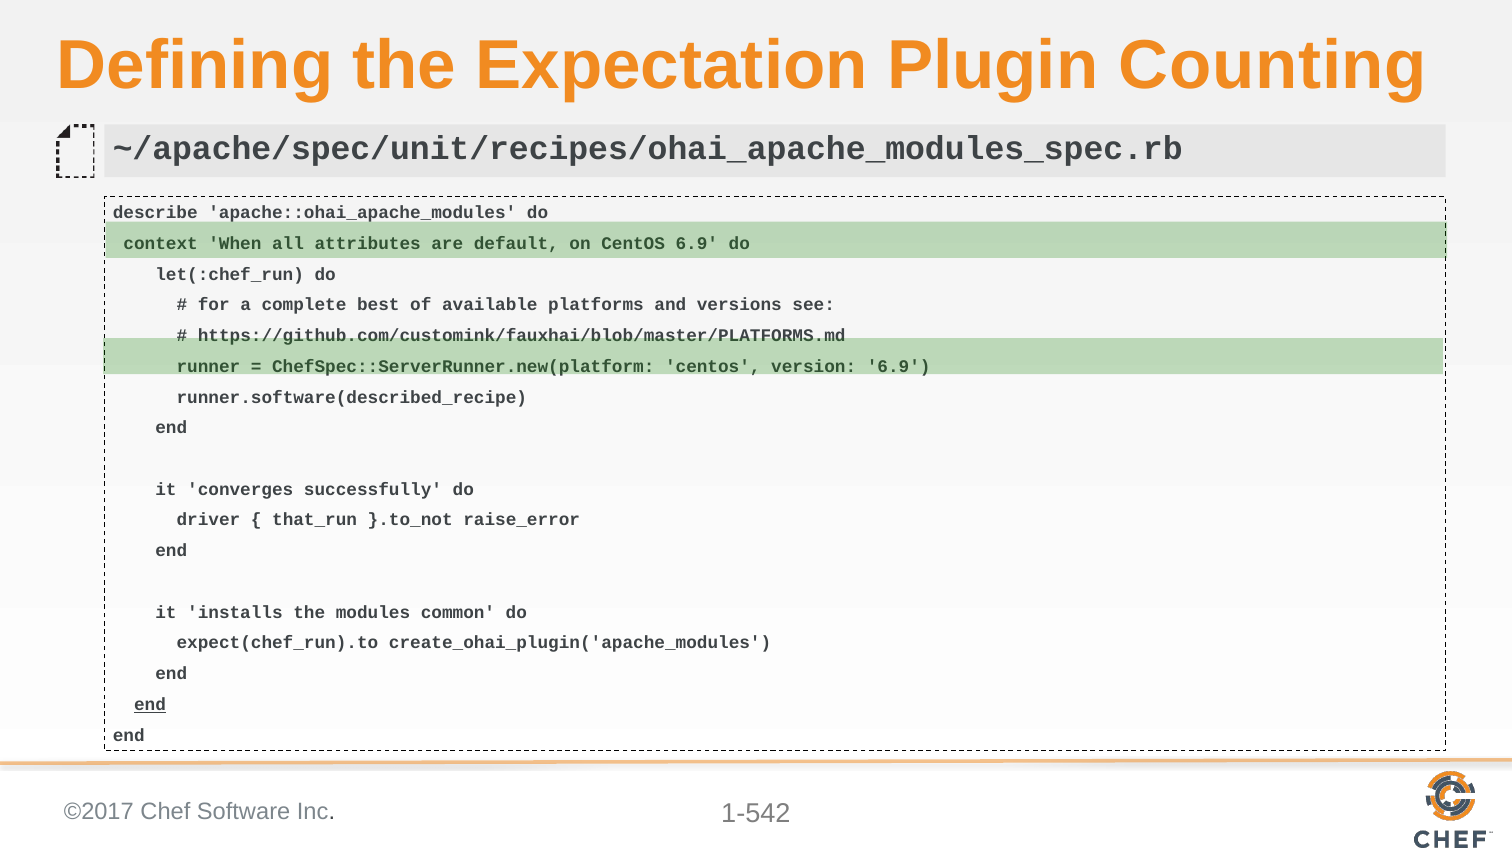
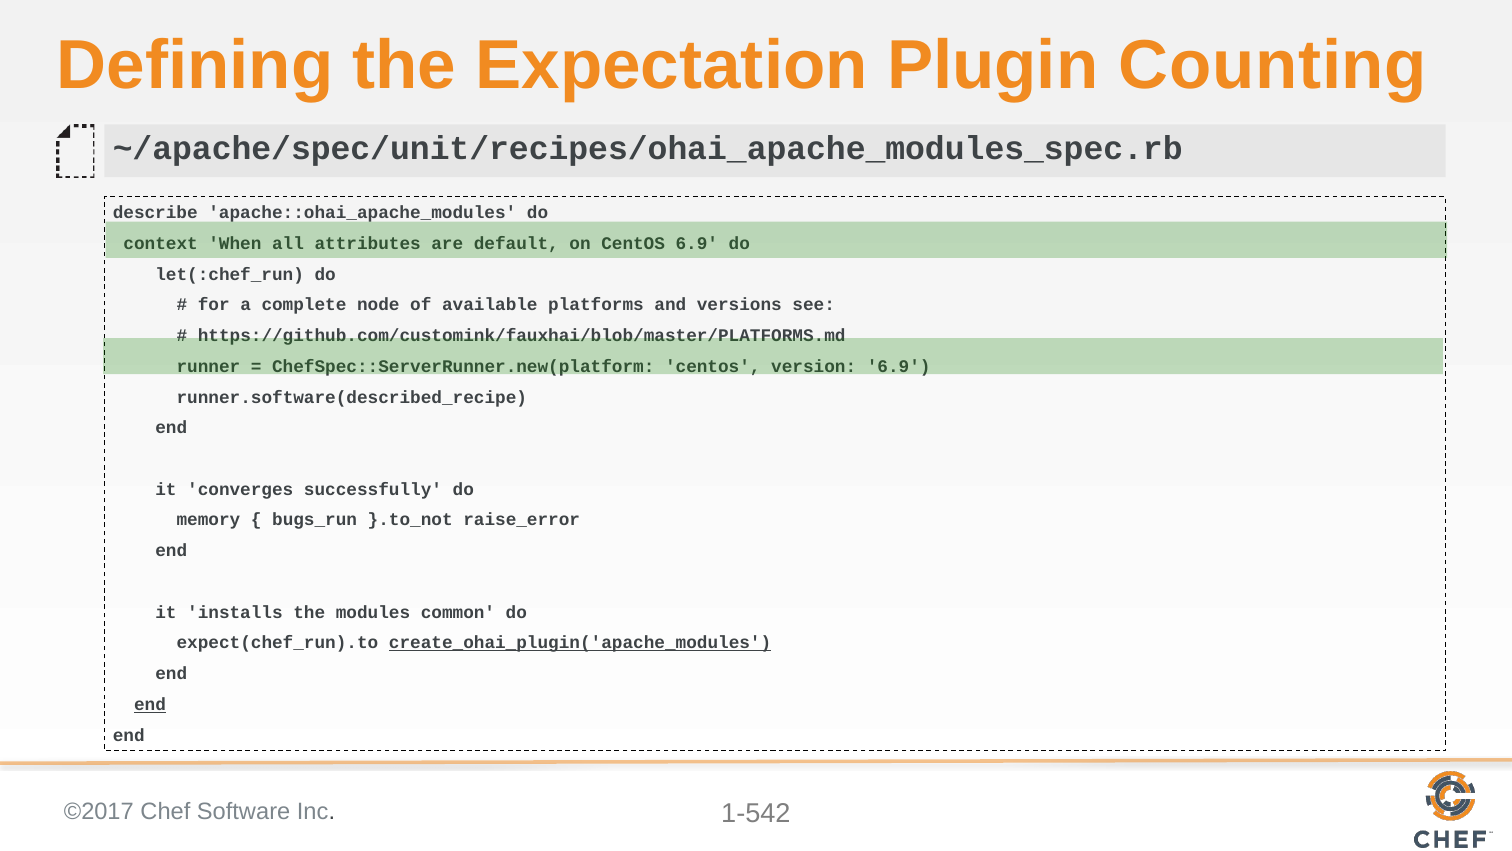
best: best -> node (378, 305)
driver: driver -> memory (208, 520)
that_run: that_run -> bugs_run (315, 520)
create_ohai_plugin('apache_modules underline: none -> present (580, 643)
